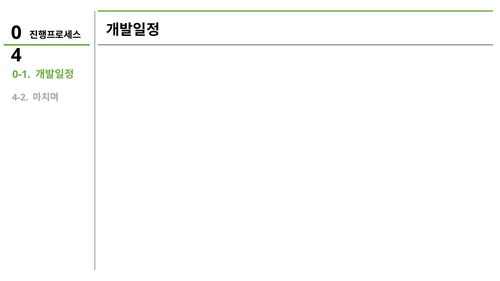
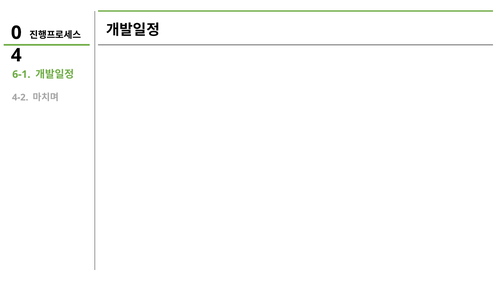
0-1: 0-1 -> 6-1 (21, 74)
